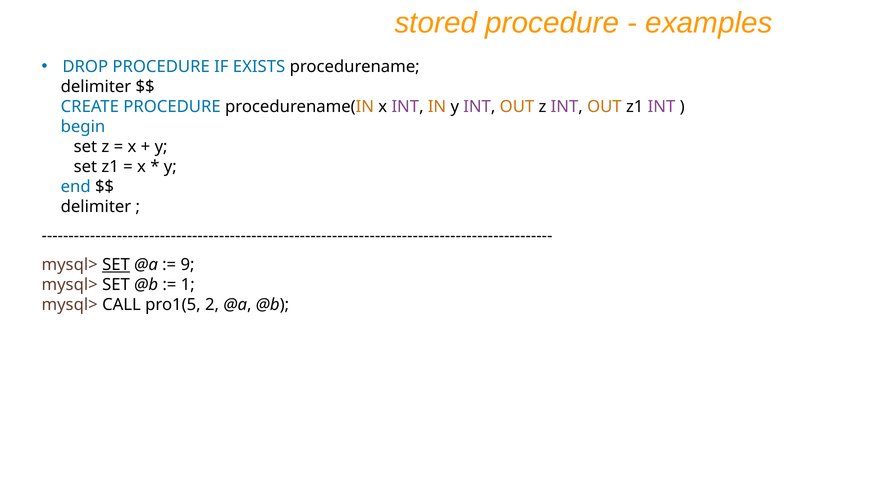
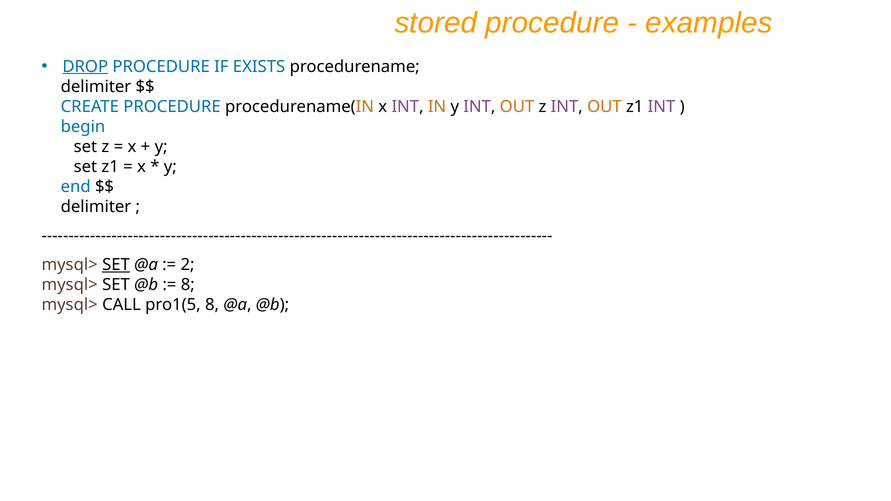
DROP underline: none -> present (85, 67)
9: 9 -> 2 (188, 265)
1: 1 -> 8 (188, 285)
pro1(5 2: 2 -> 8 (212, 305)
